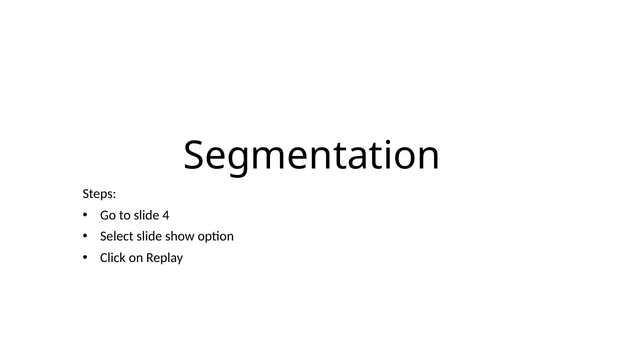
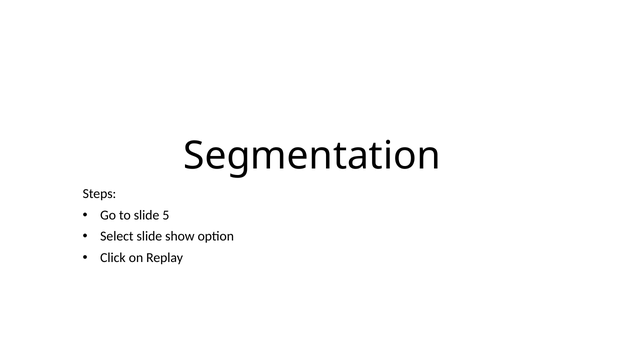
4: 4 -> 5 (166, 215)
